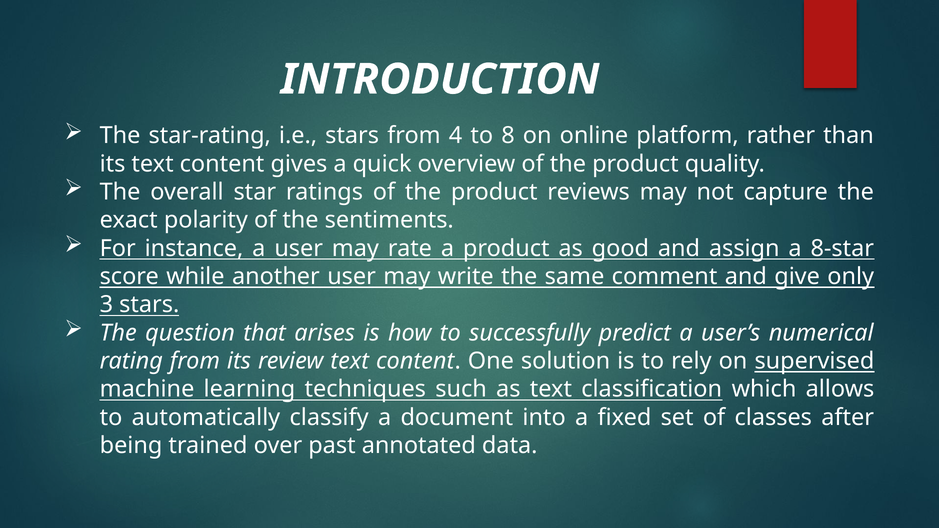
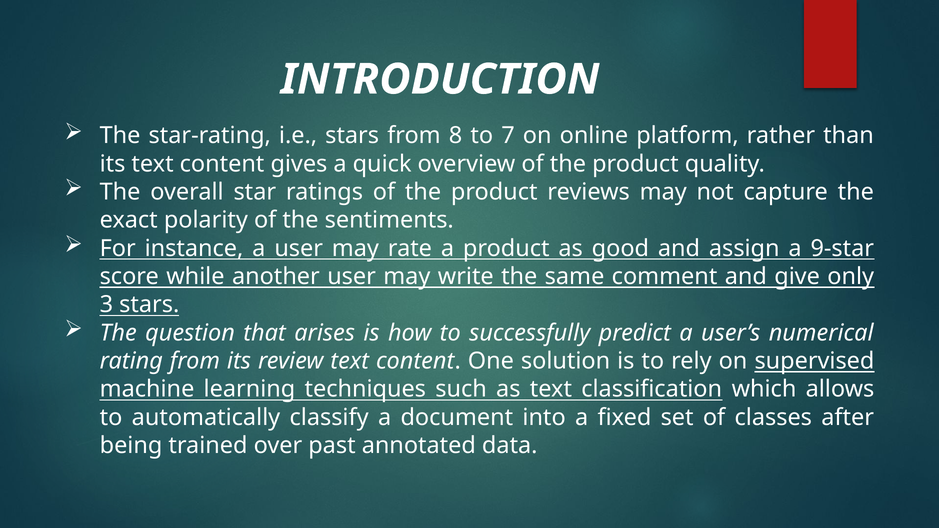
4: 4 -> 8 (456, 136)
8: 8 -> 7 (508, 136)
8-star: 8-star -> 9-star (842, 248)
